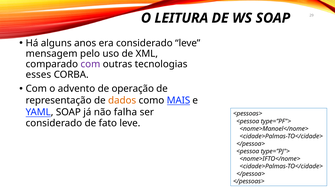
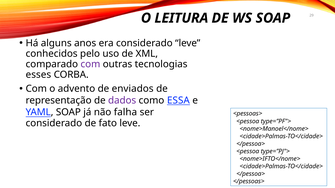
mensagem: mensagem -> conhecidos (52, 54)
operação: operação -> enviados (133, 89)
dados colour: orange -> purple (122, 101)
MAIS: MAIS -> ESSA (178, 101)
